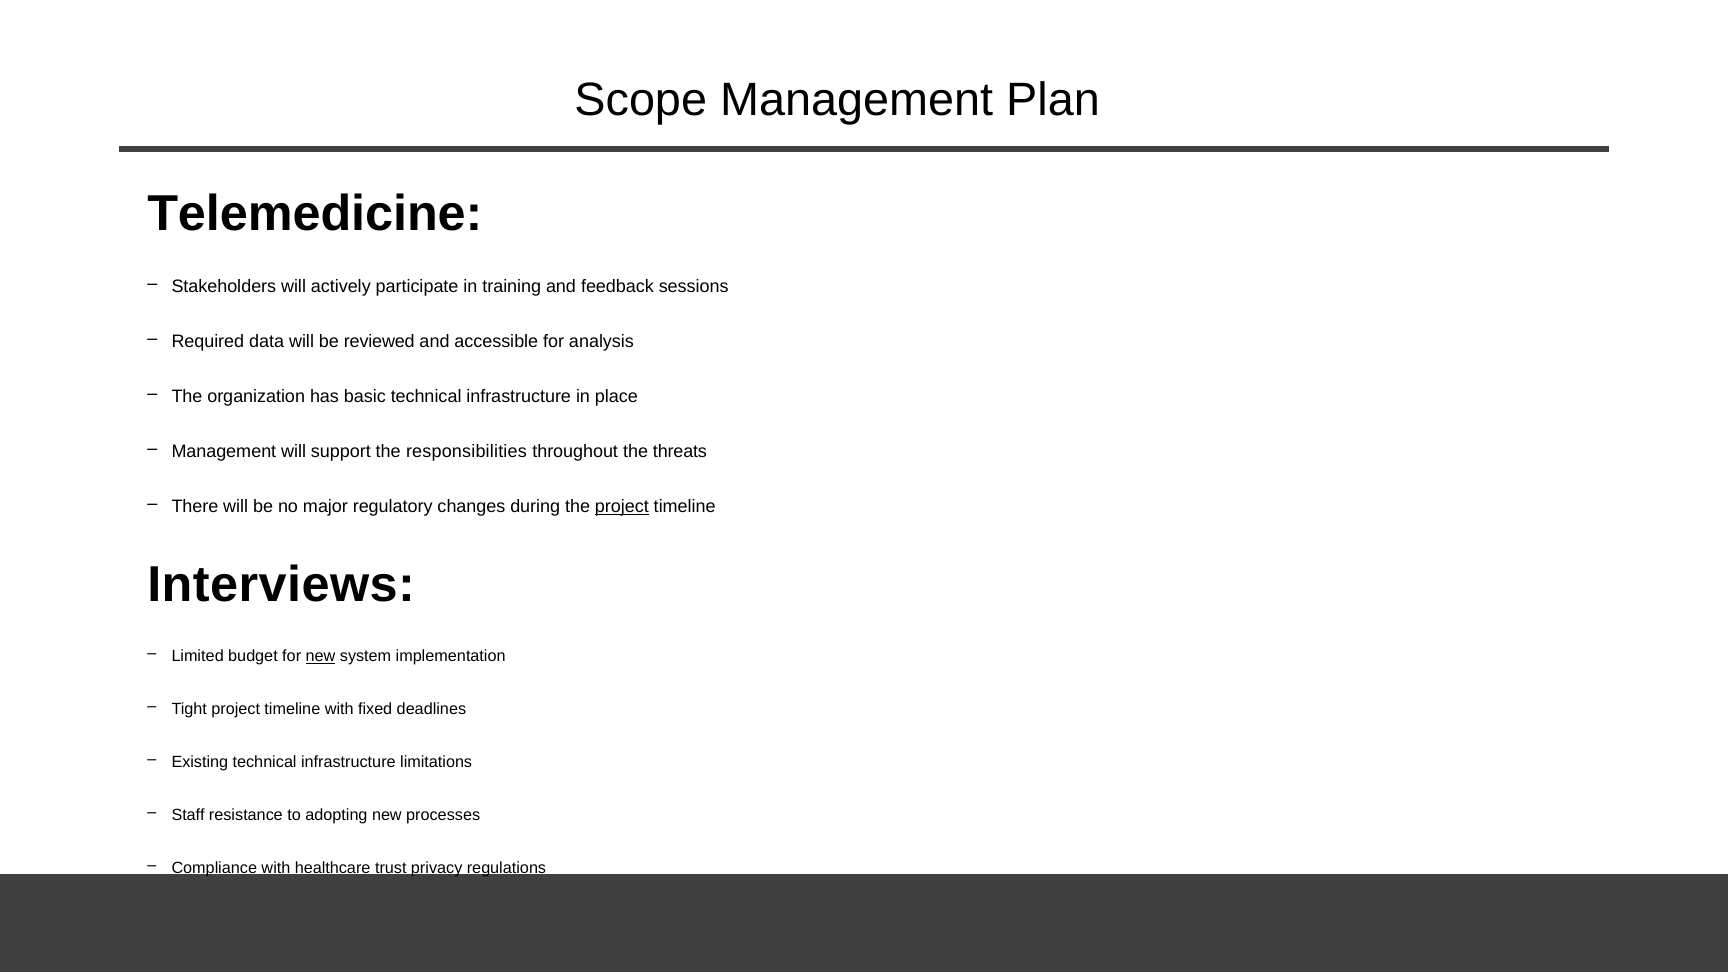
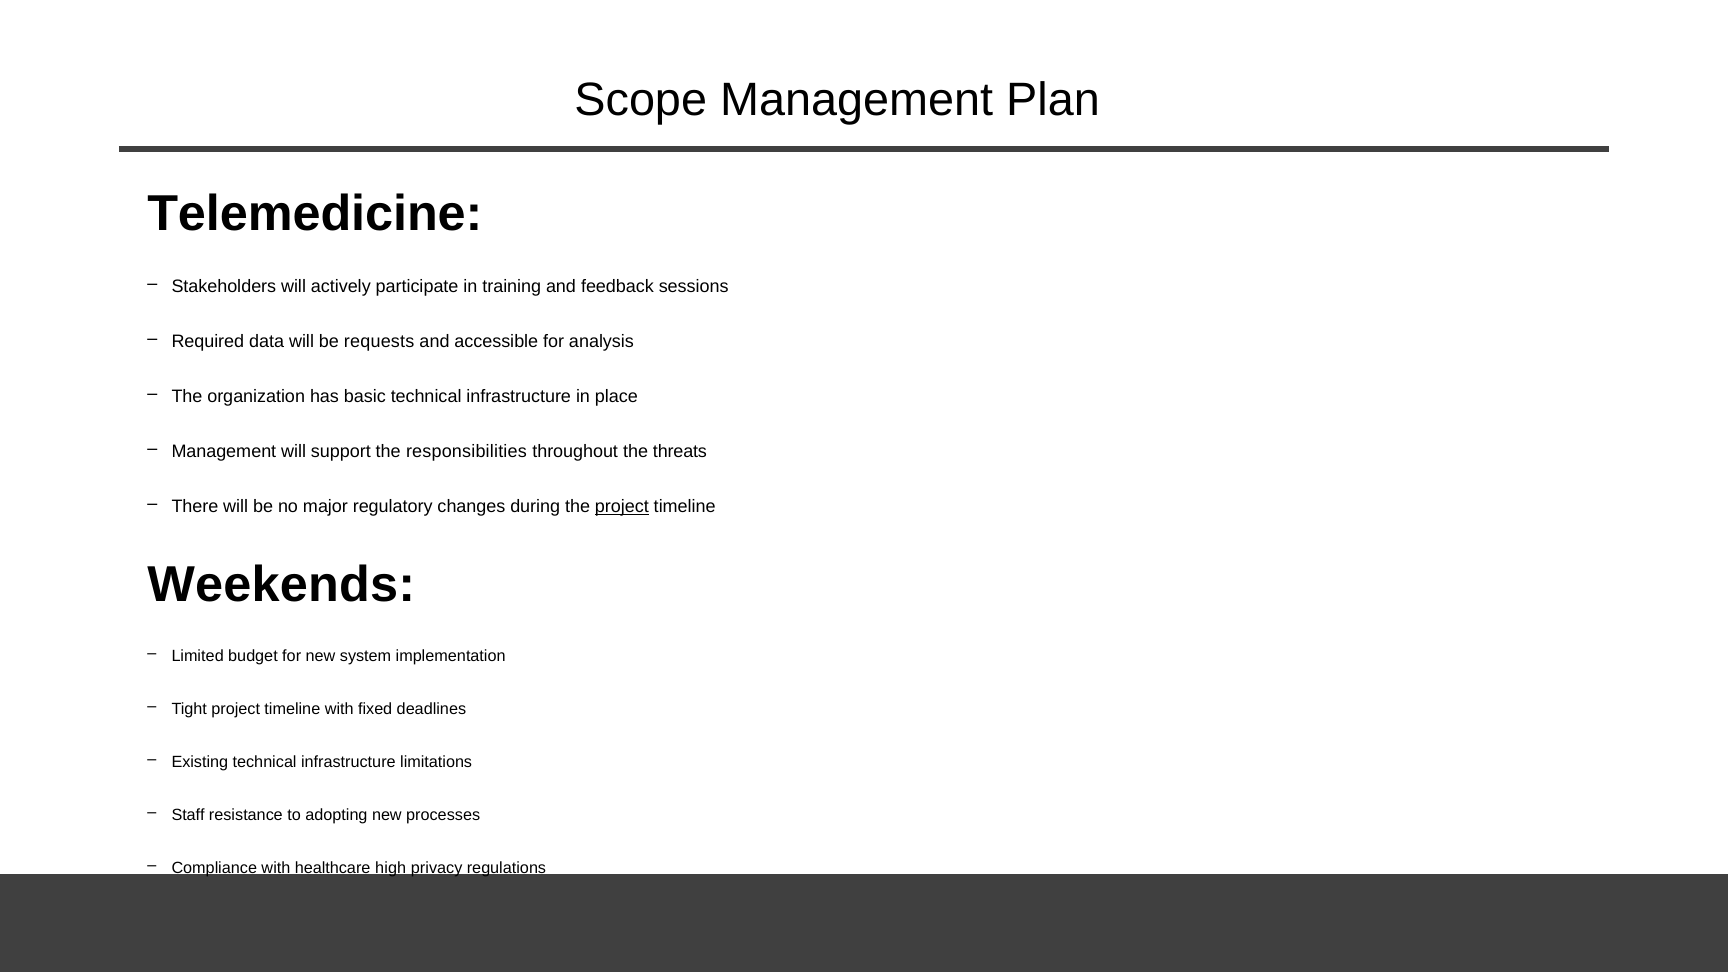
reviewed: reviewed -> requests (379, 341)
Interviews: Interviews -> Weekends (281, 585)
new underline: present -> none (321, 656)
trust: trust -> high (391, 868)
